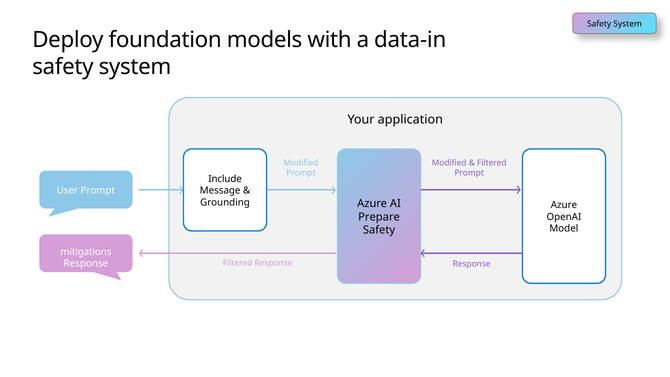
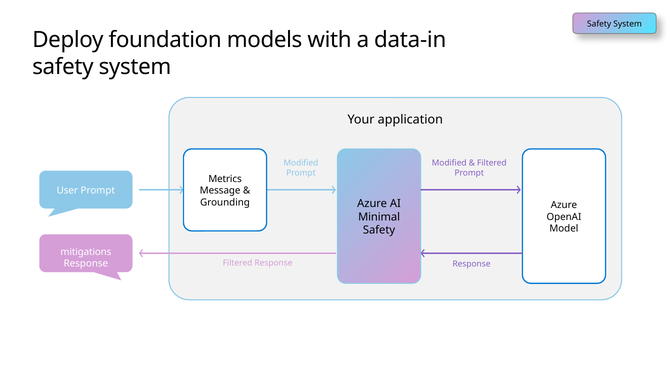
Include: Include -> Metrics (225, 179)
Prepare: Prepare -> Minimal (379, 217)
